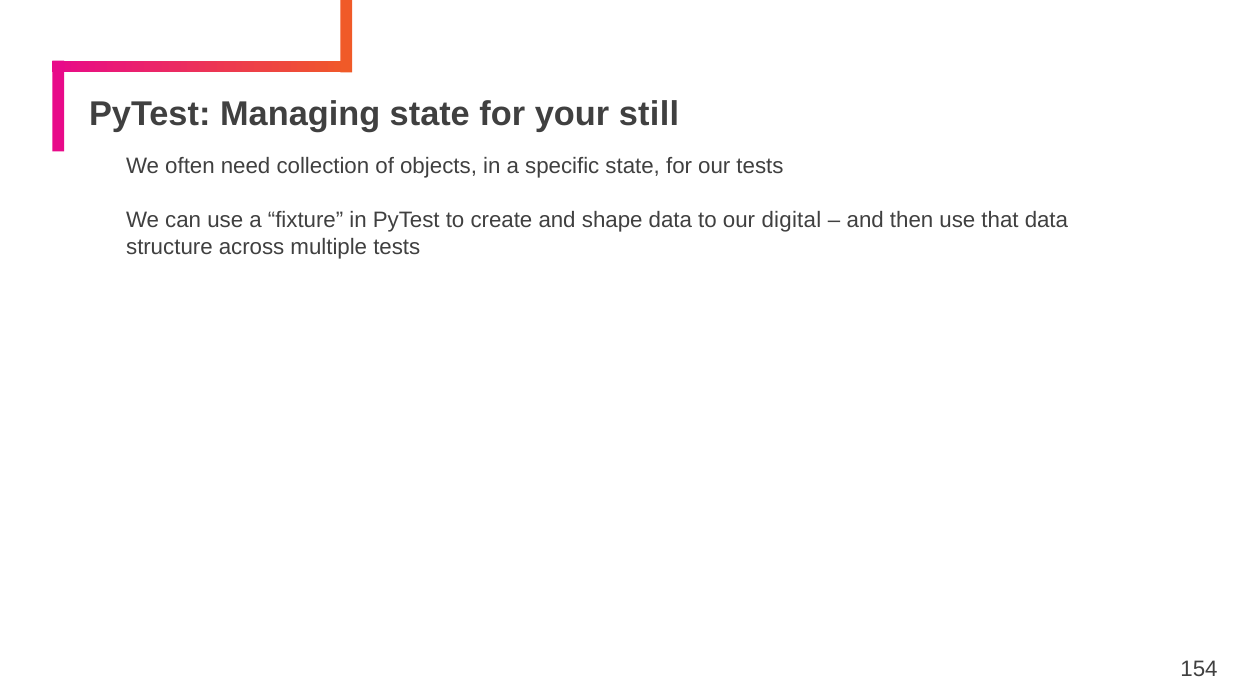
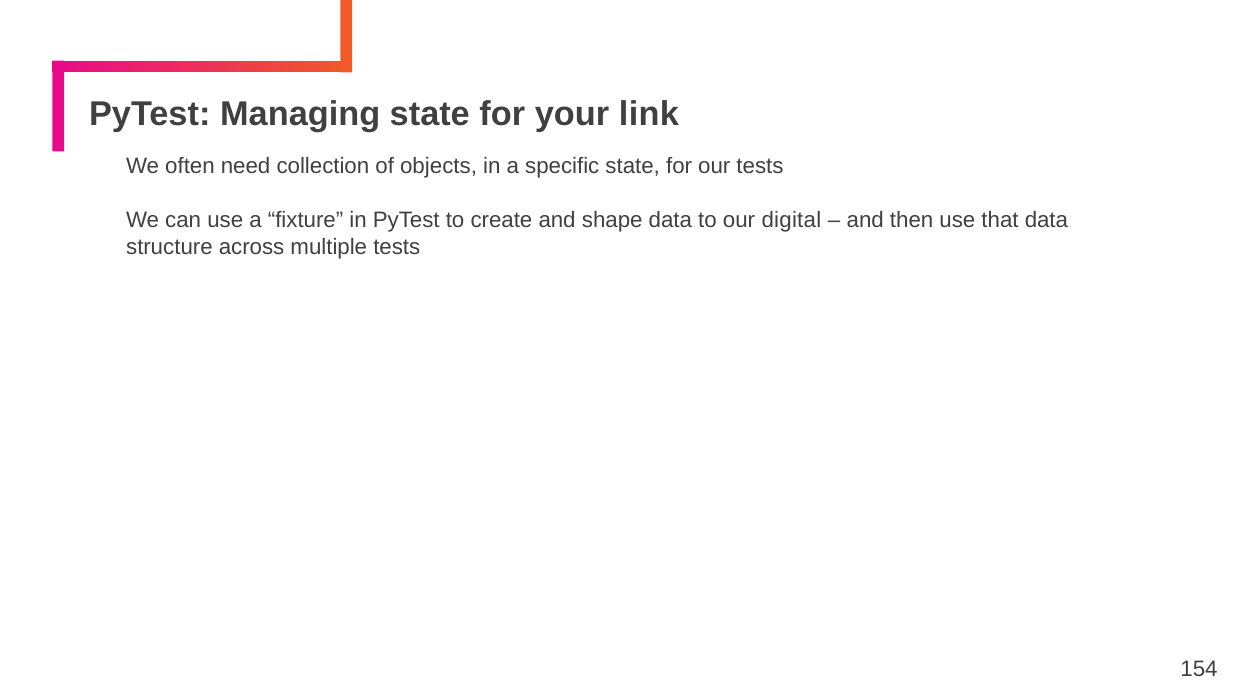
still: still -> link (649, 114)
